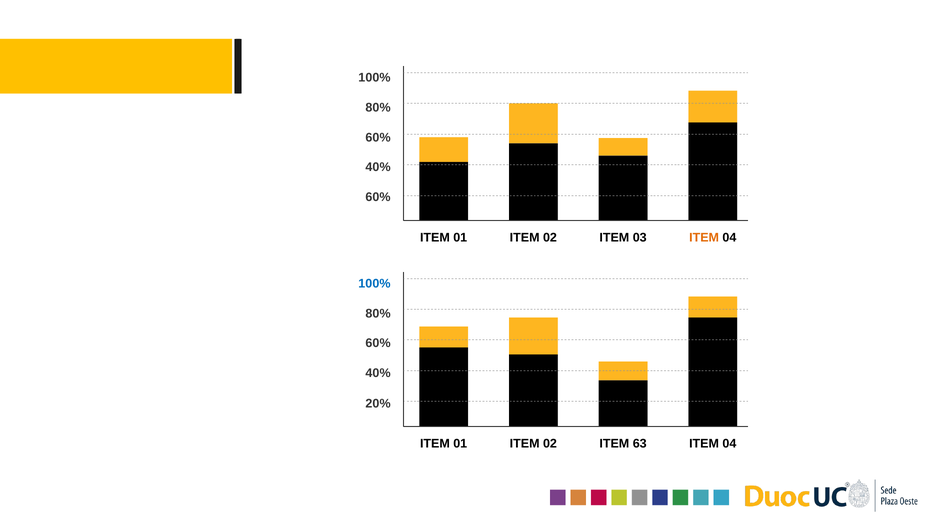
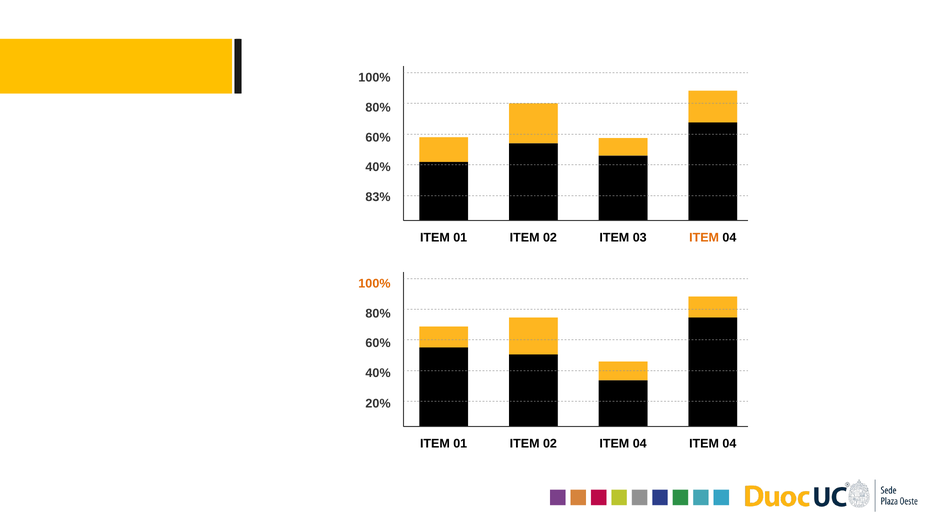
60%: 60% -> 83% (378, 197)
100% colour: blue -> orange (374, 284)
02 ITEM 63: 63 -> 04 (640, 444)
